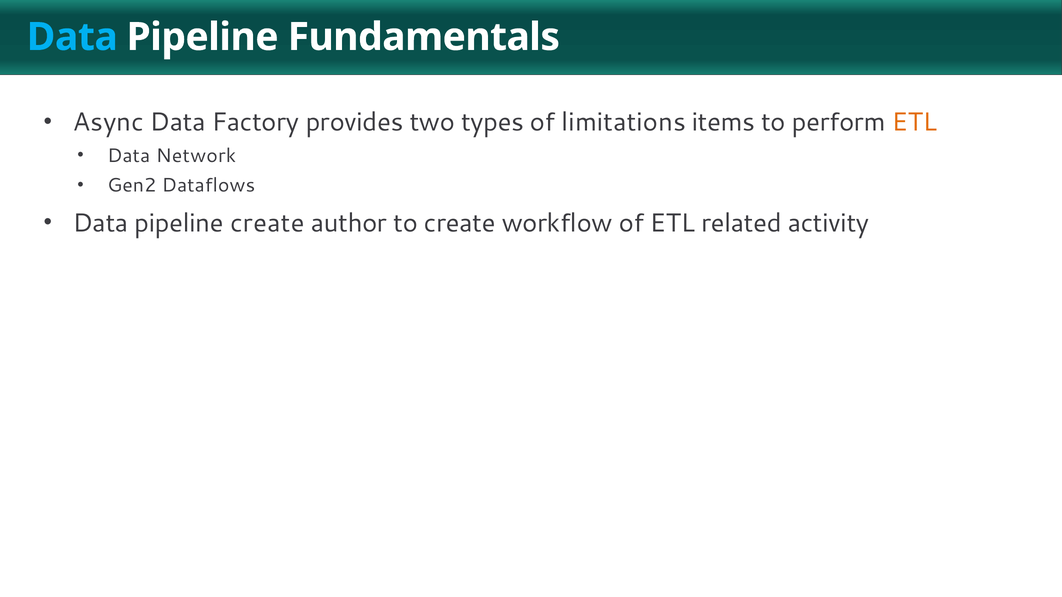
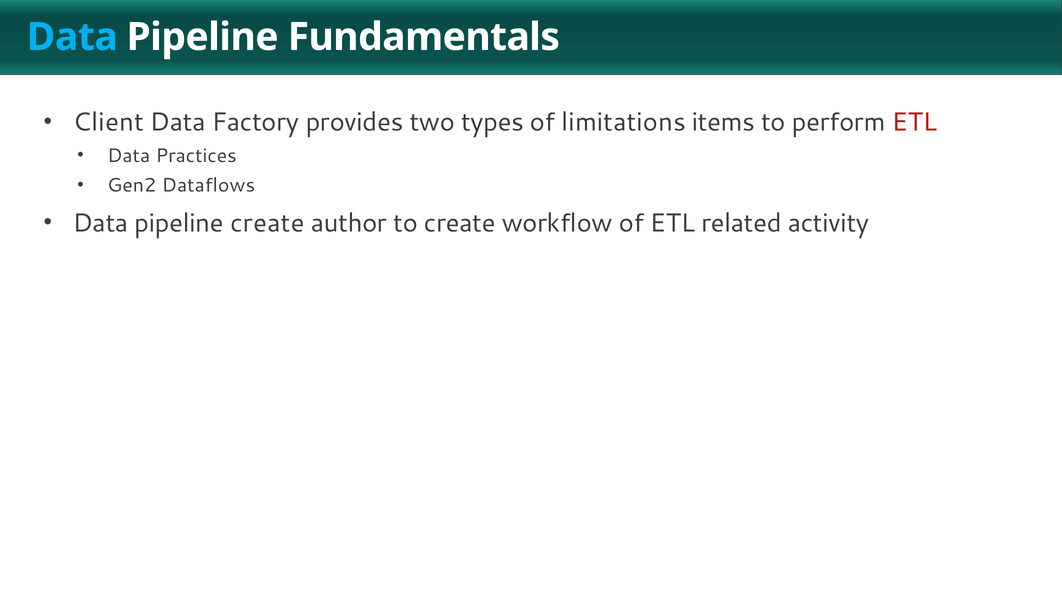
Async: Async -> Client (108, 122)
ETL colour: orange -> red (914, 122)
Network: Network -> Practices (196, 156)
